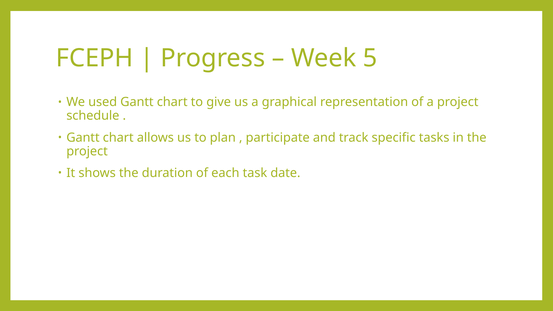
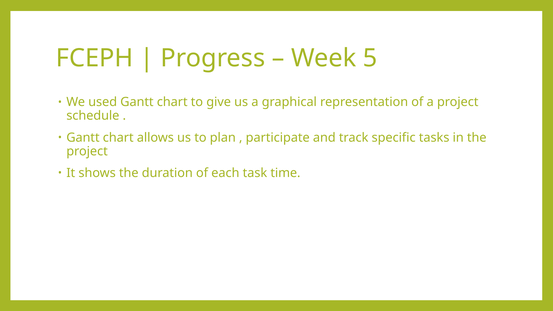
date: date -> time (285, 173)
